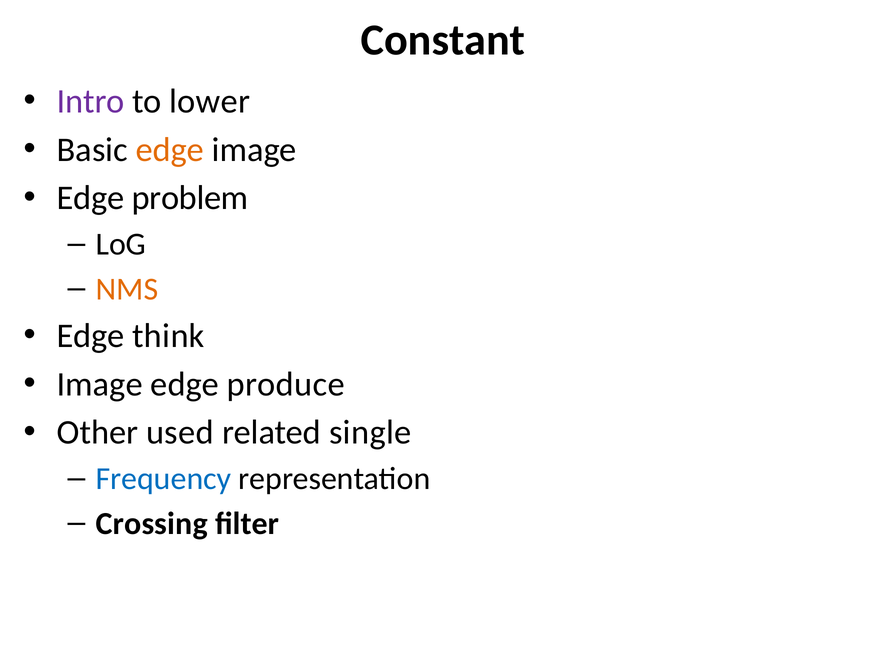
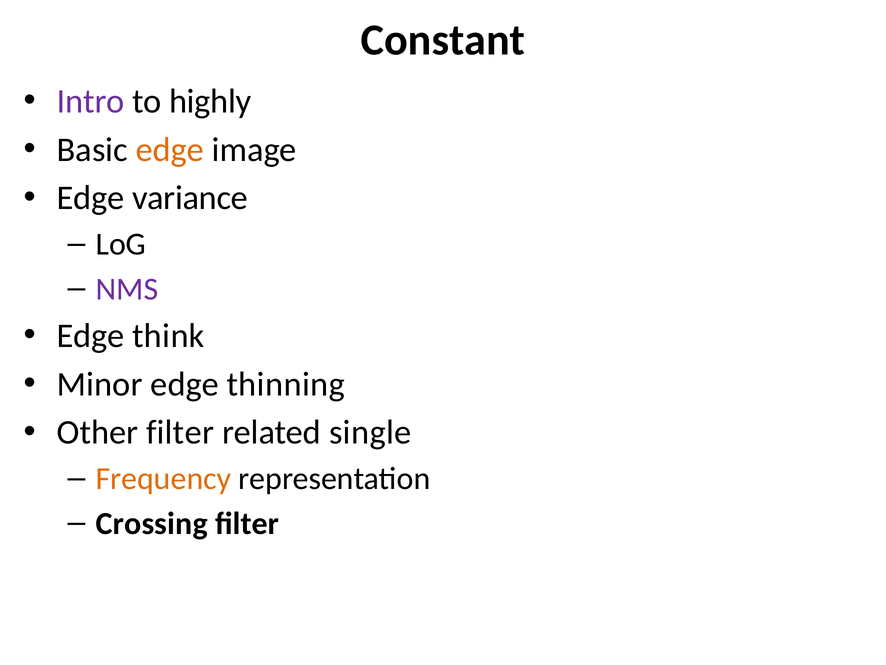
lower: lower -> highly (210, 101)
problem: problem -> variance (190, 198)
NMS colour: orange -> purple (127, 289)
Image: Image -> Minor (100, 384)
produce: produce -> thinning (286, 384)
Other used: used -> filter (180, 432)
Frequency colour: blue -> orange (163, 478)
